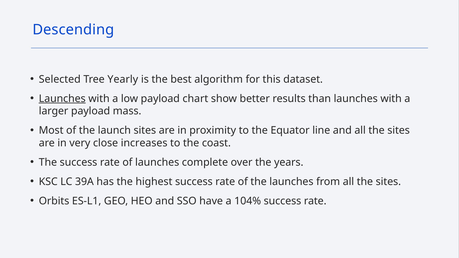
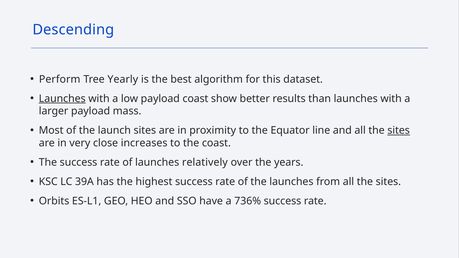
Selected: Selected -> Perform (60, 79)
payload chart: chart -> coast (195, 99)
sites underline: none -> present (399, 131)
complete: complete -> relatively (205, 162)
104%: 104% -> 736% (248, 201)
